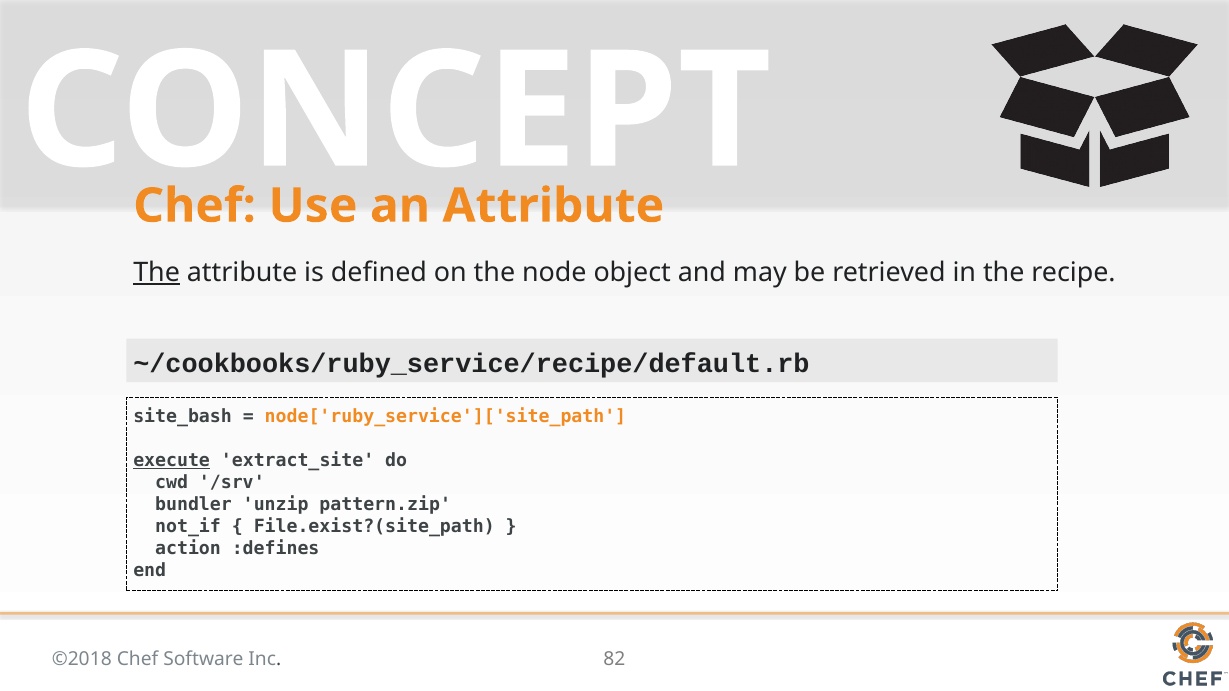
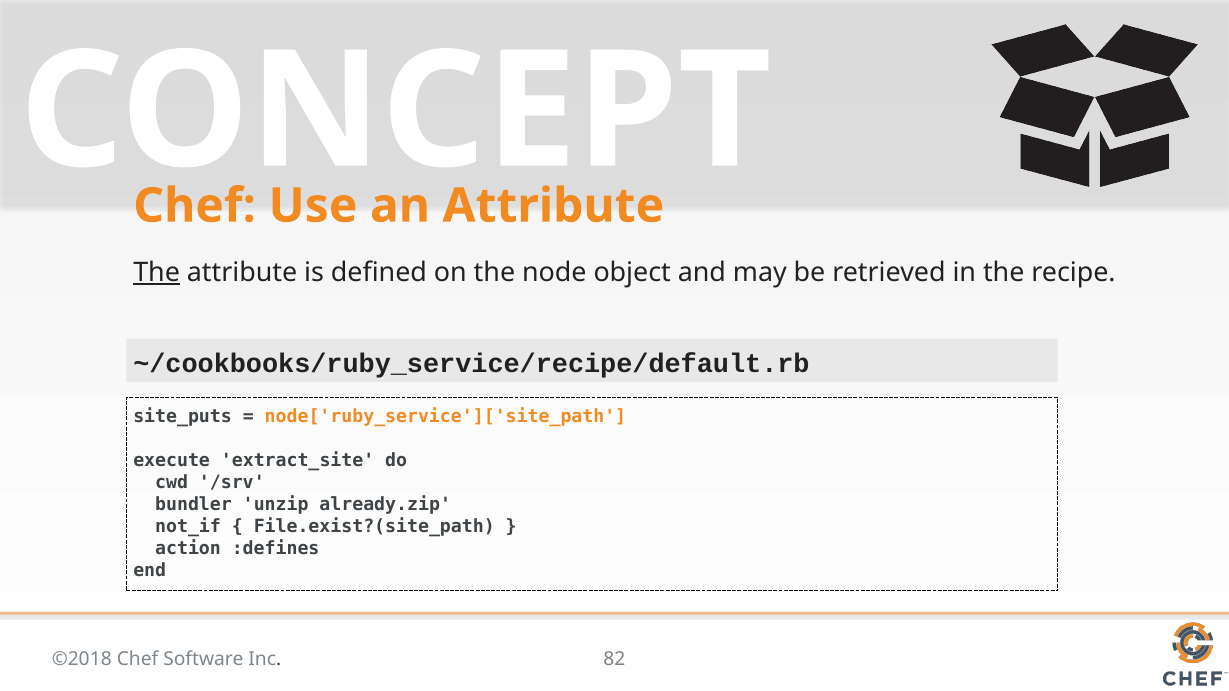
site_bash: site_bash -> site_puts (183, 417)
execute underline: present -> none (172, 461)
pattern.zip: pattern.zip -> already.zip (385, 505)
